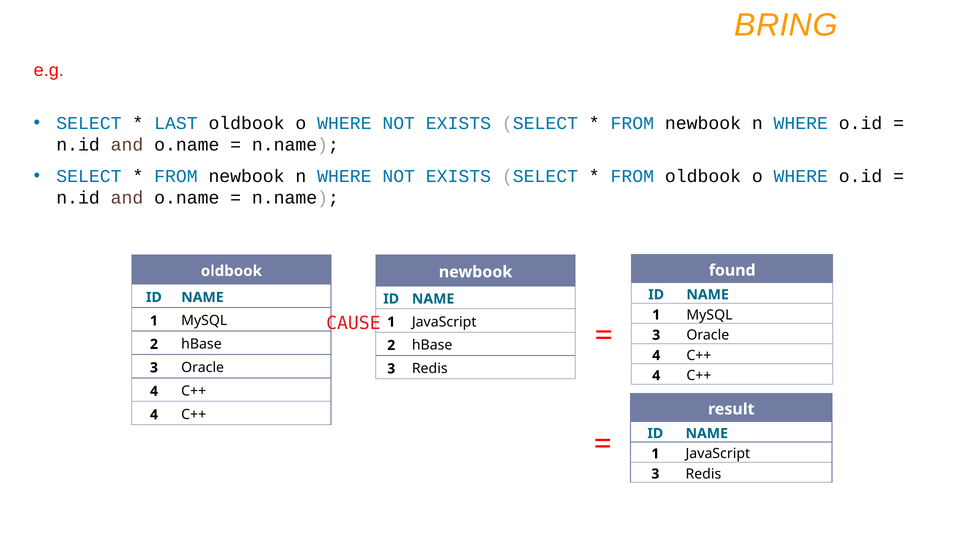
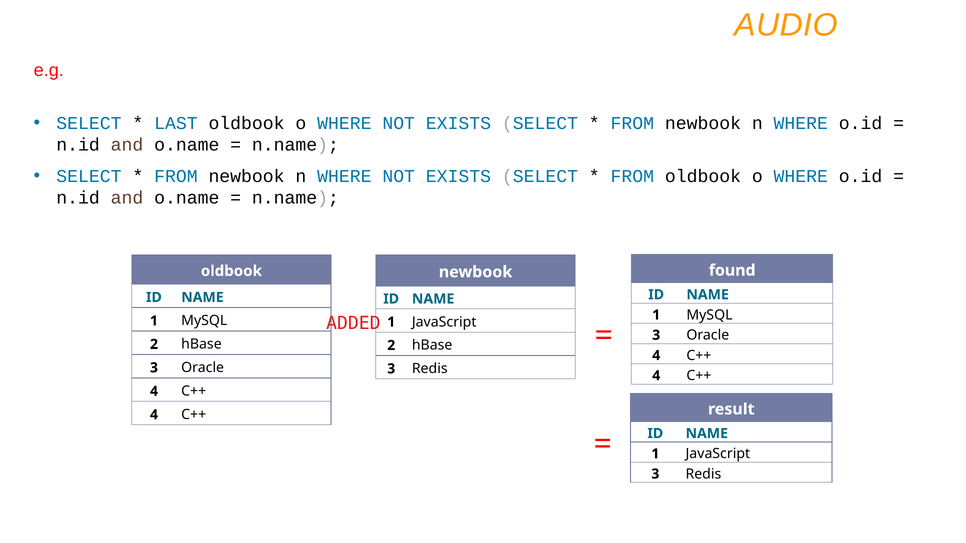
BRING: BRING -> AUDIO (786, 25)
CAUSE: CAUSE -> ADDED (353, 324)
